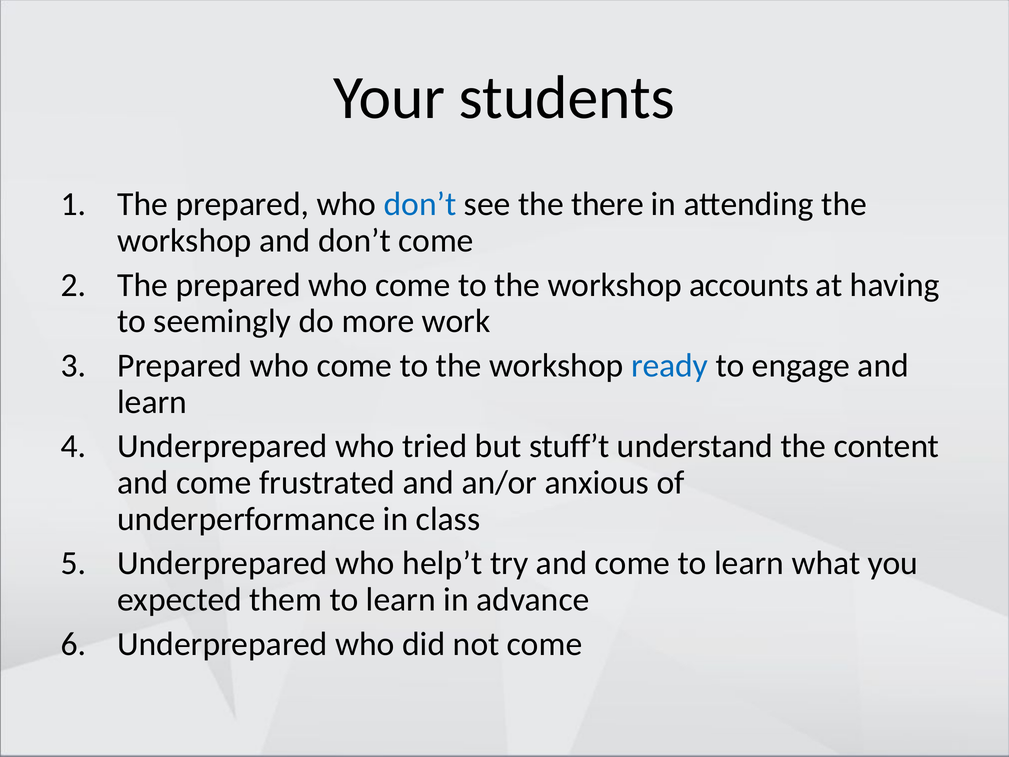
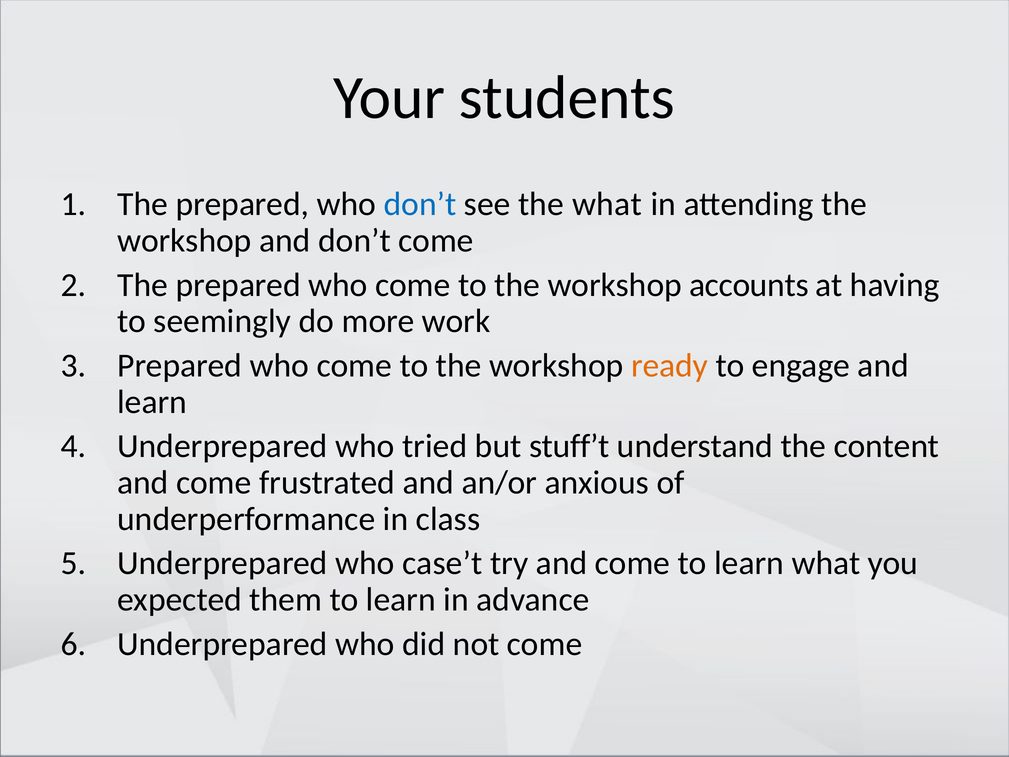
the there: there -> what (607, 204)
ready colour: blue -> orange (670, 366)
help’t: help’t -> case’t (442, 563)
